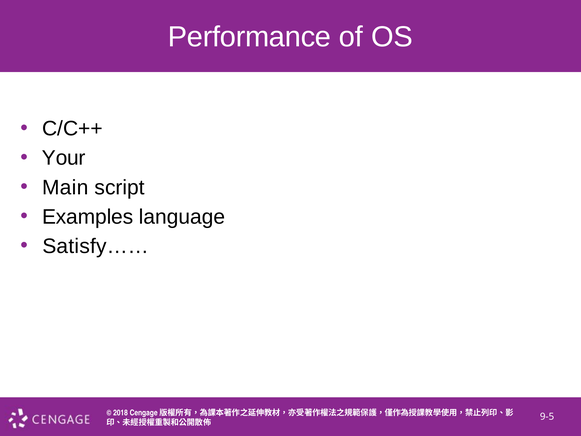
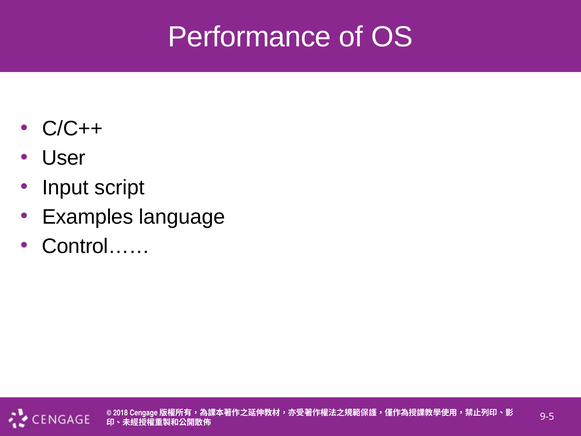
Your: Your -> User (64, 158)
Main: Main -> Input (65, 187)
Satisfy……: Satisfy…… -> Control…… (96, 246)
